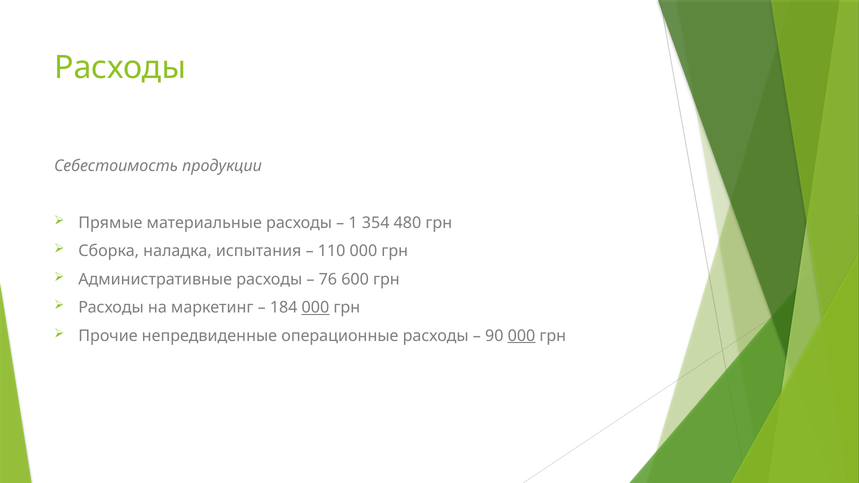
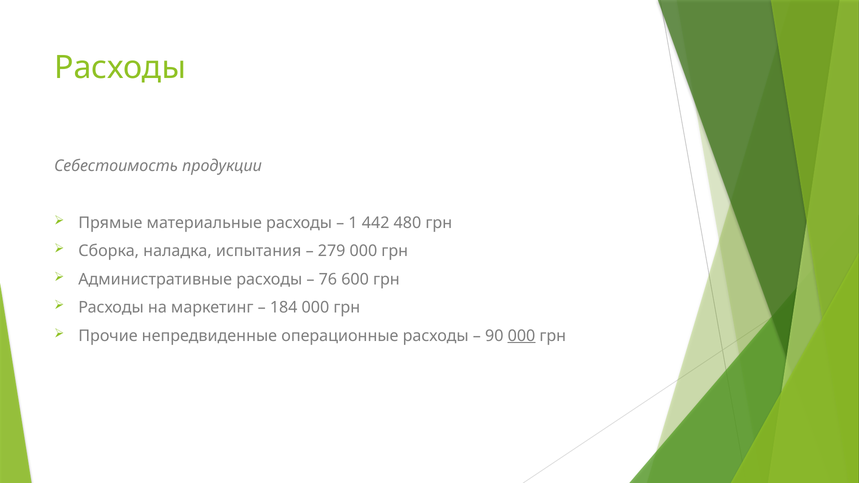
354: 354 -> 442 (376, 223)
110: 110 -> 279 (332, 251)
000 underline: present -> none (315, 308)
